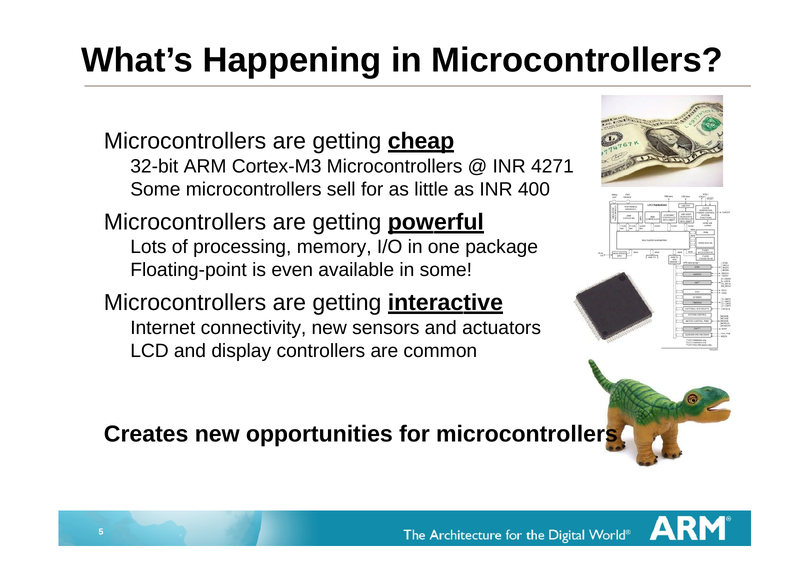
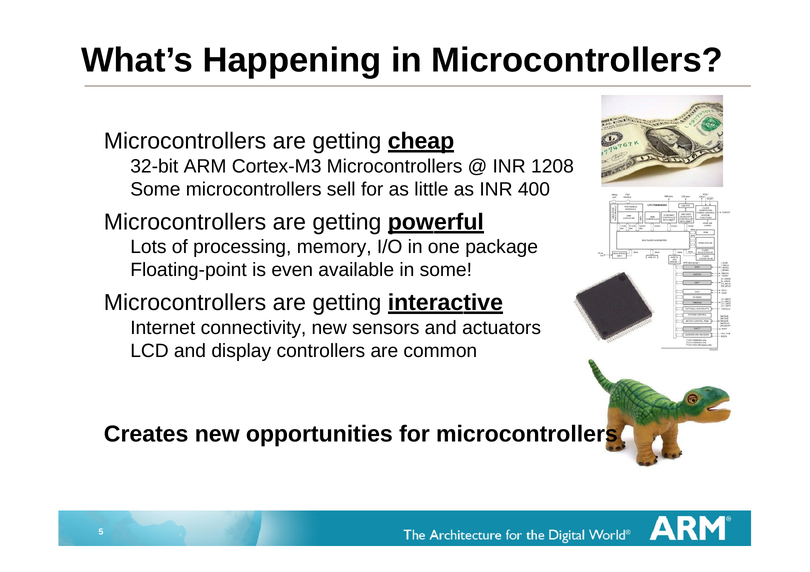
4271: 4271 -> 1208 (552, 166)
